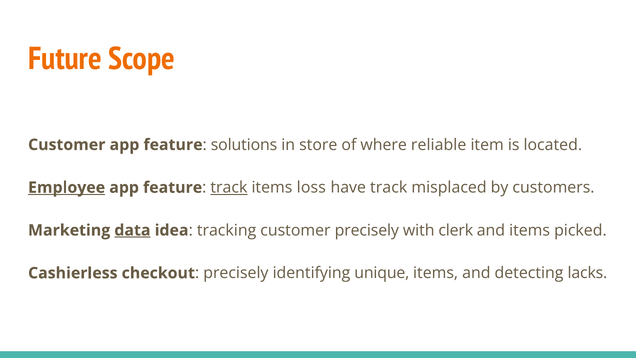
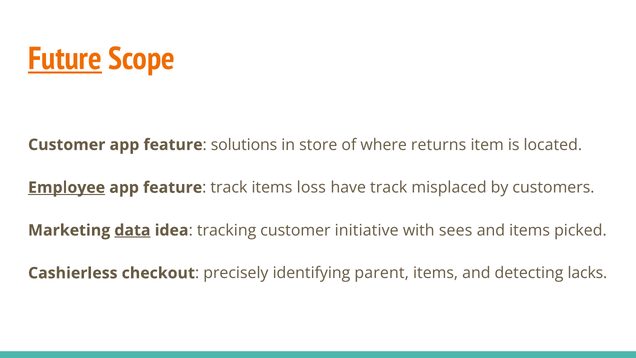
Future underline: none -> present (65, 59)
reliable: reliable -> returns (439, 145)
track underline: present -> none (229, 187)
customer precisely: precisely -> initiative (367, 230)
clerk: clerk -> sees (456, 230)
unique: unique -> parent (382, 273)
